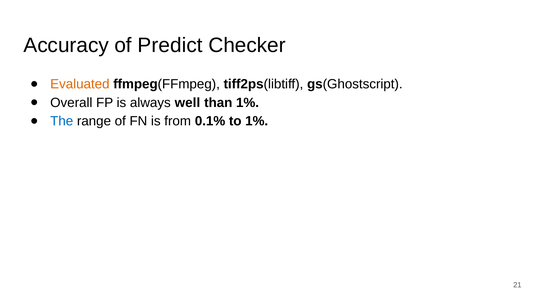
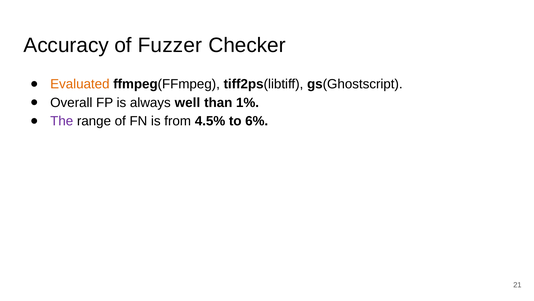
Predict: Predict -> Fuzzer (170, 45)
The colour: blue -> purple (62, 121)
0.1%: 0.1% -> 4.5% (210, 121)
to 1%: 1% -> 6% (257, 121)
